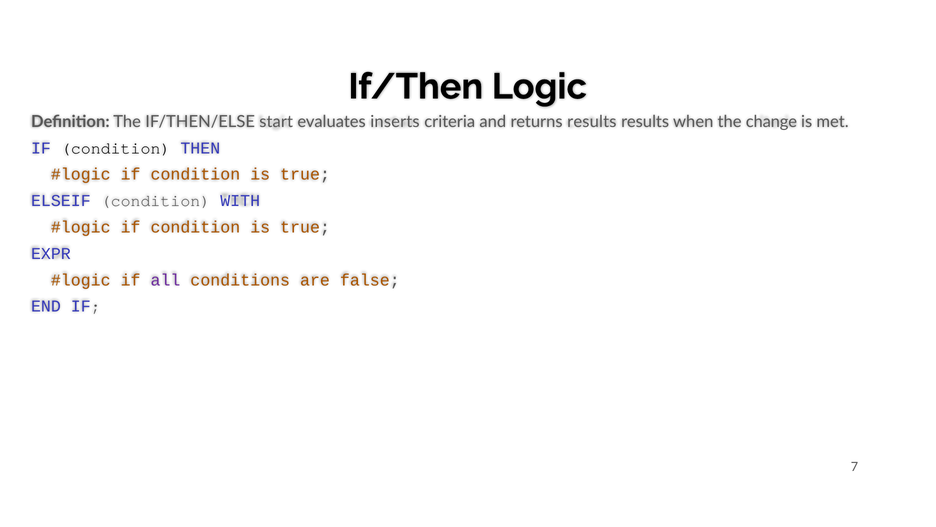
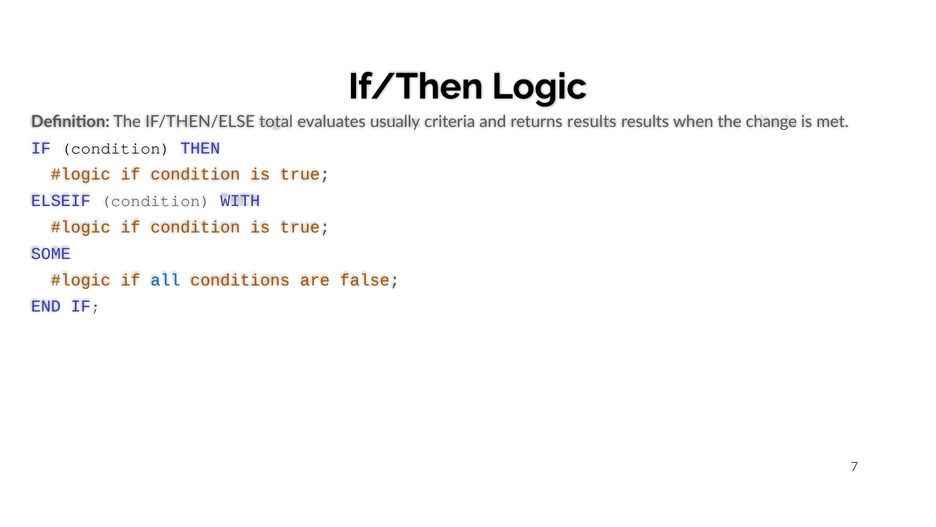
start: start -> total (276, 122)
inserts: inserts -> usually (395, 122)
EXPR: EXPR -> SOME (51, 253)
all colour: purple -> blue (166, 280)
